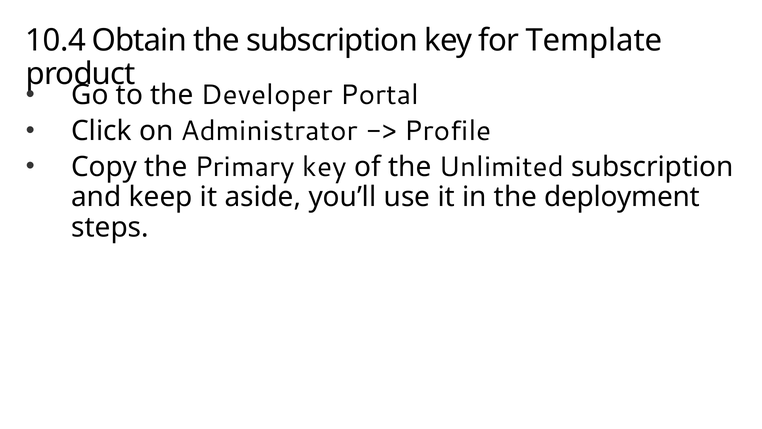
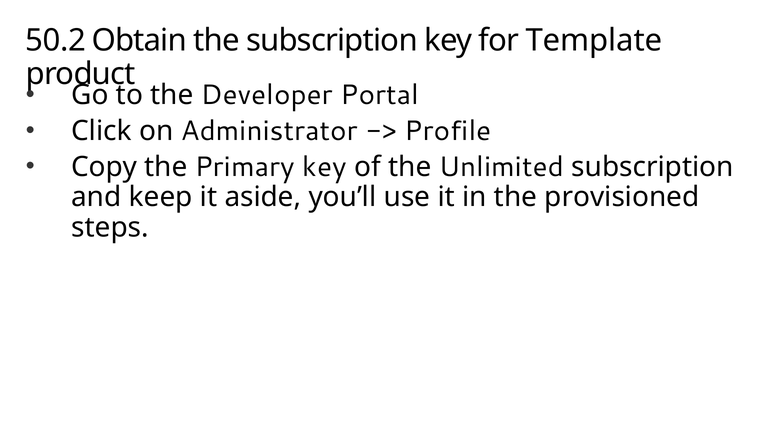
10.4: 10.4 -> 50.2 (56, 40)
deployment: deployment -> provisioned (622, 197)
